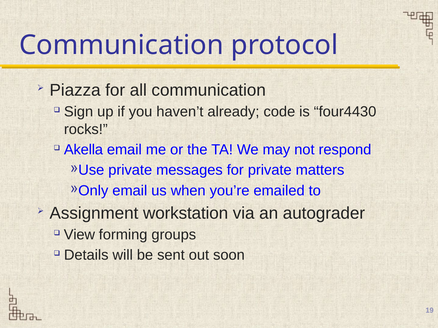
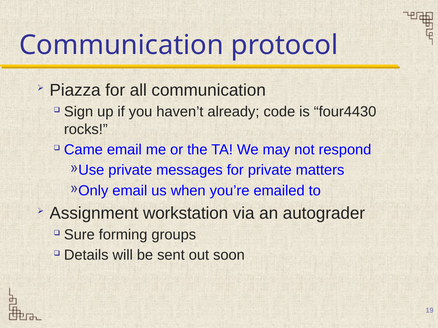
Akella: Akella -> Came (83, 150)
View: View -> Sure (79, 235)
